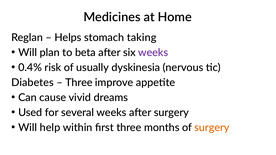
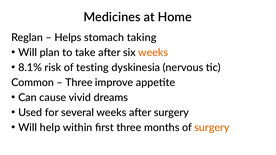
beta: beta -> take (85, 53)
weeks colour: purple -> orange (153, 53)
0.4%: 0.4% -> 8.1% (30, 68)
usually: usually -> testing (92, 68)
Diabetes: Diabetes -> Common (33, 83)
